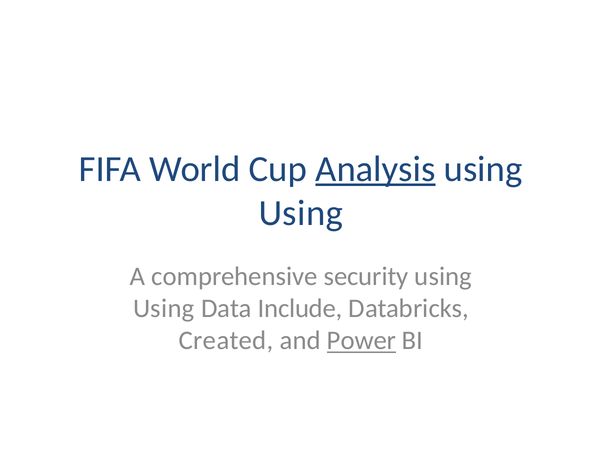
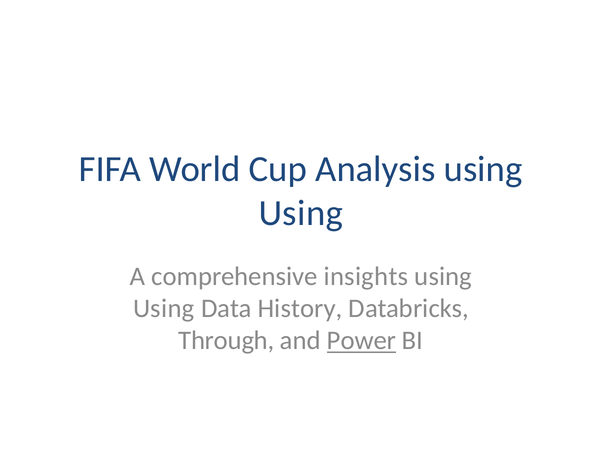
Analysis underline: present -> none (375, 169)
security: security -> insights (366, 277)
Include: Include -> History (300, 309)
Created: Created -> Through (226, 341)
